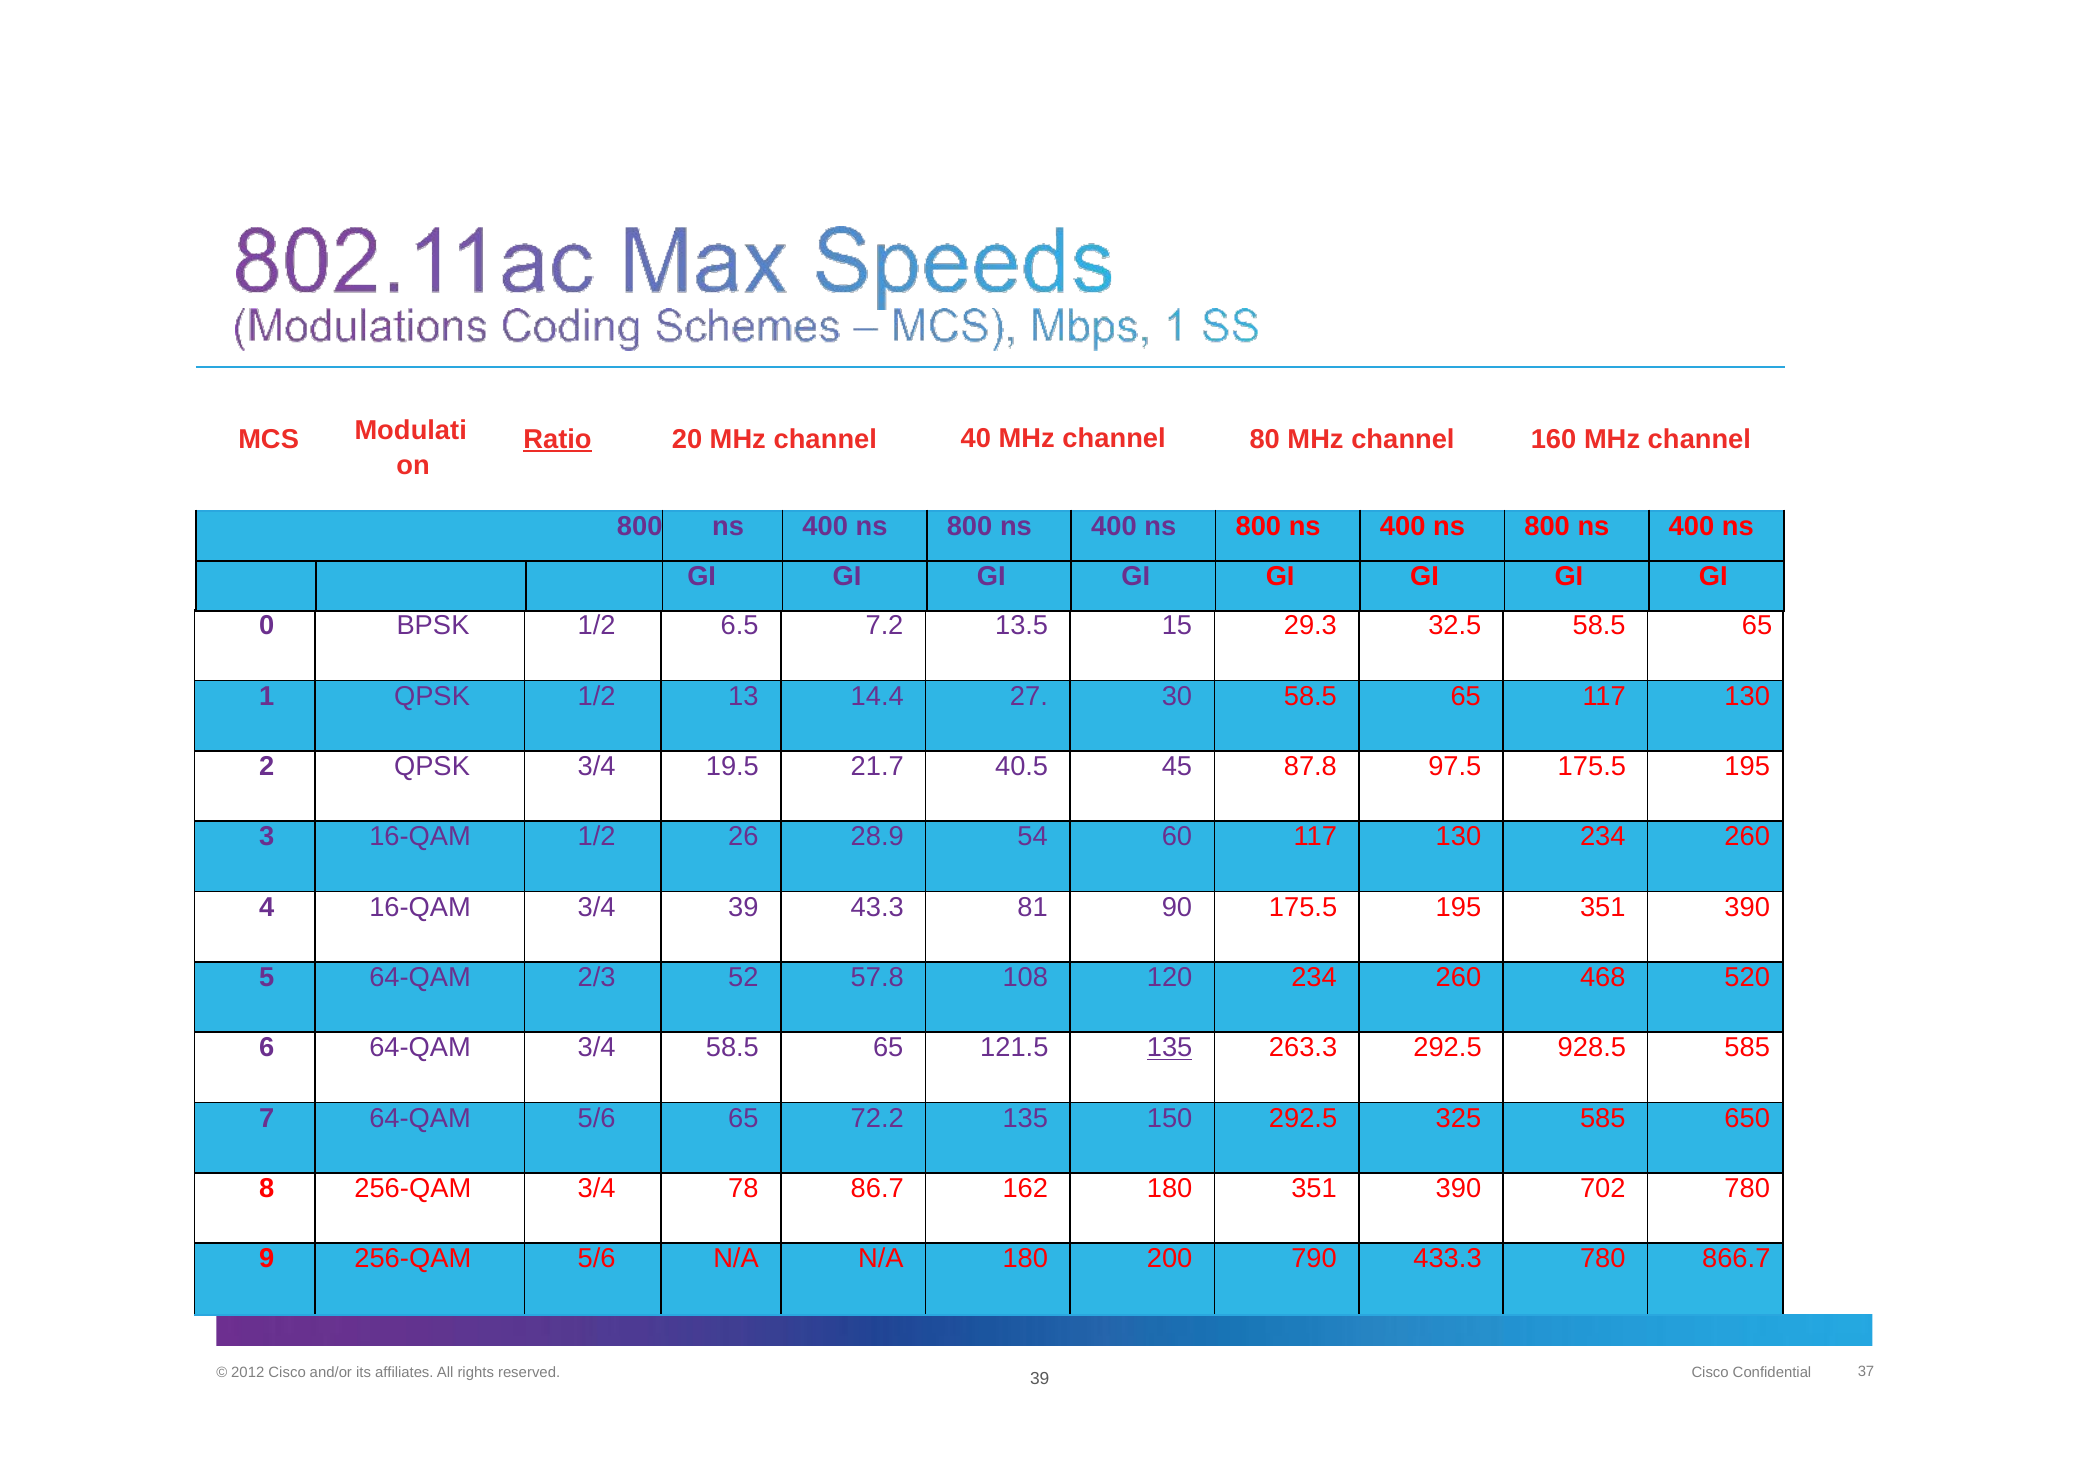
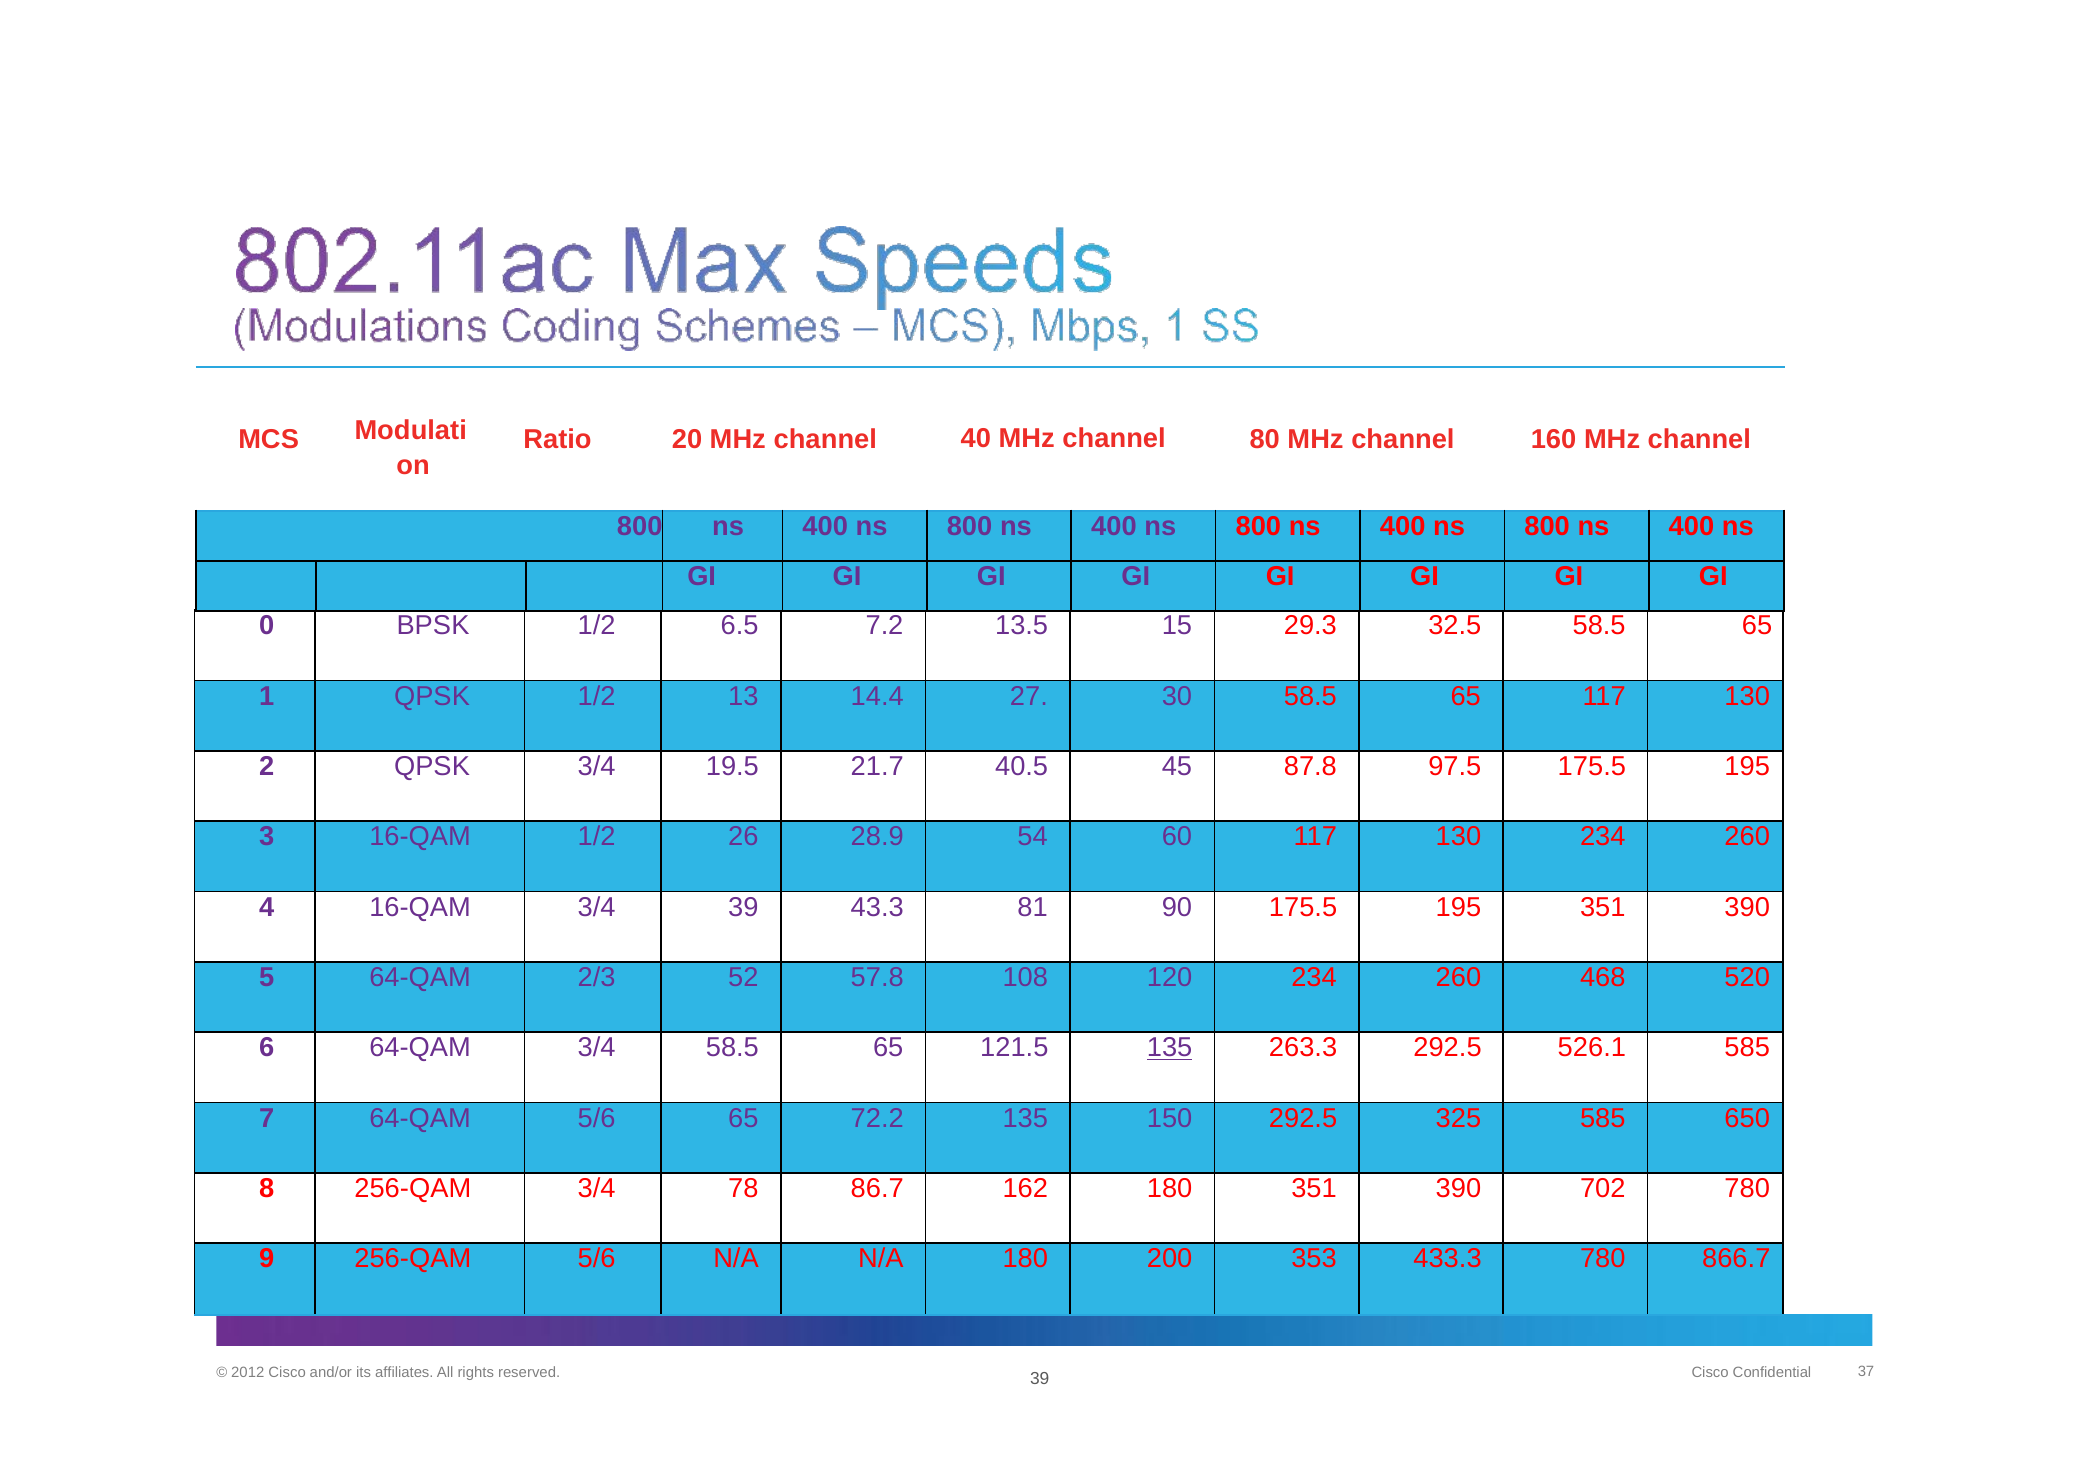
Ratio underline: present -> none (557, 440)
928.5: 928.5 -> 526.1 (1592, 1048)
790: 790 -> 353 (1314, 1259)
